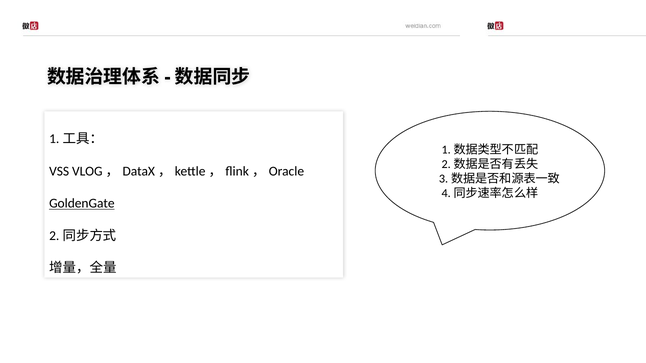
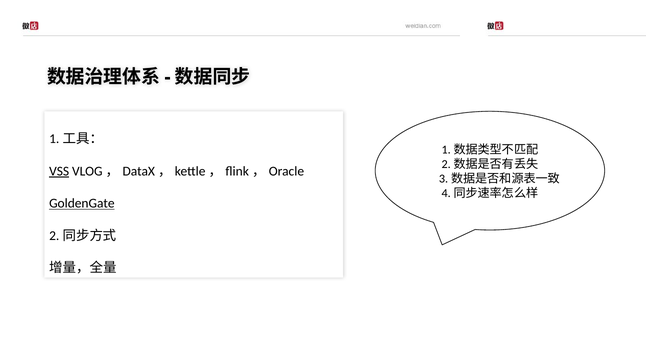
VSS underline: none -> present (59, 171)
